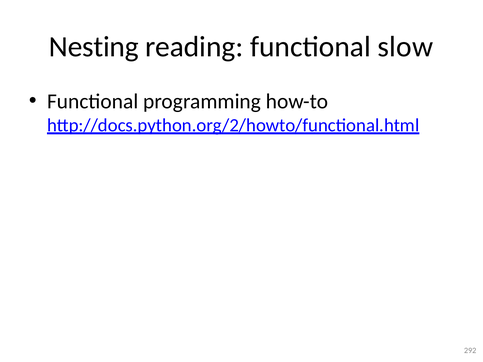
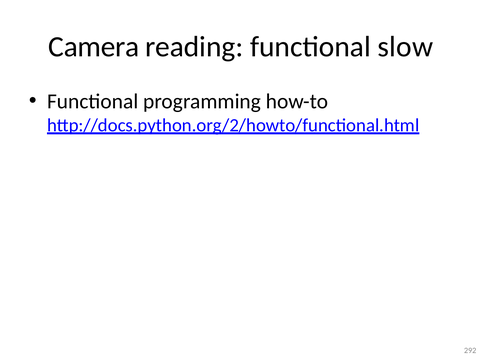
Nesting: Nesting -> Camera (94, 47)
